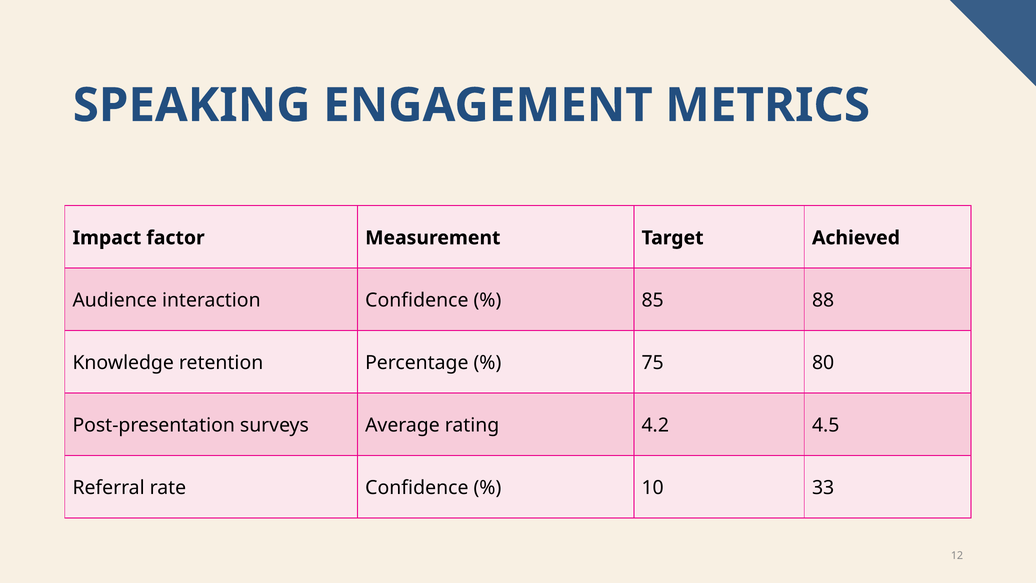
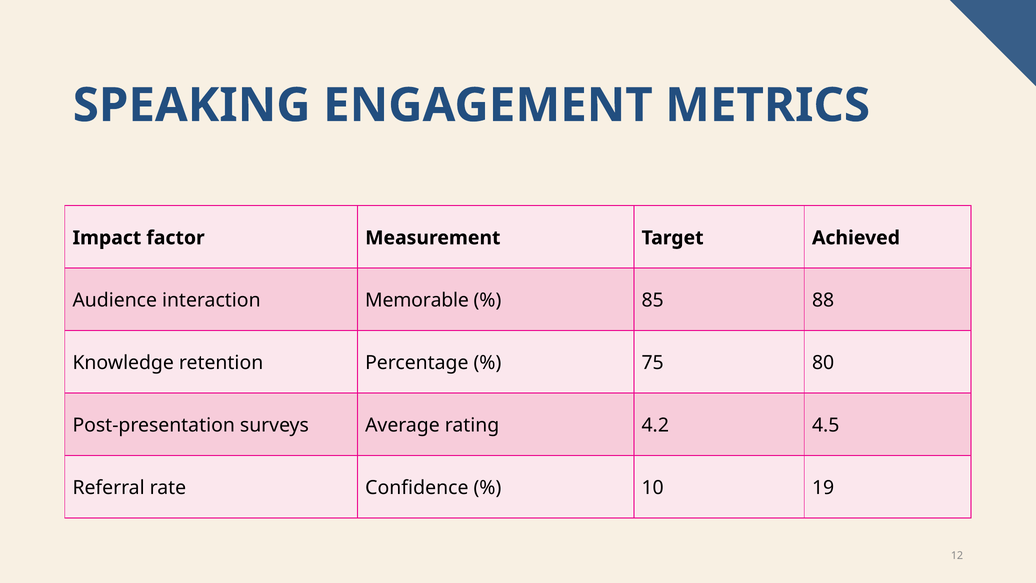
Confidence: Confidence -> Memorable (417, 300)
33: 33 -> 19 (823, 488)
